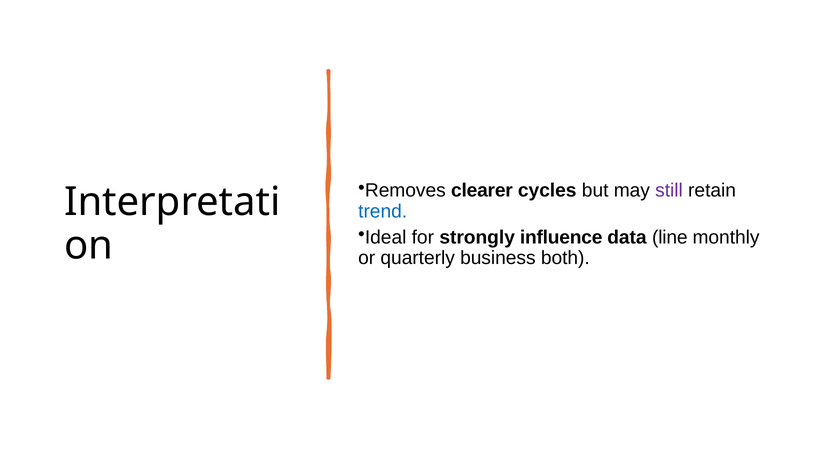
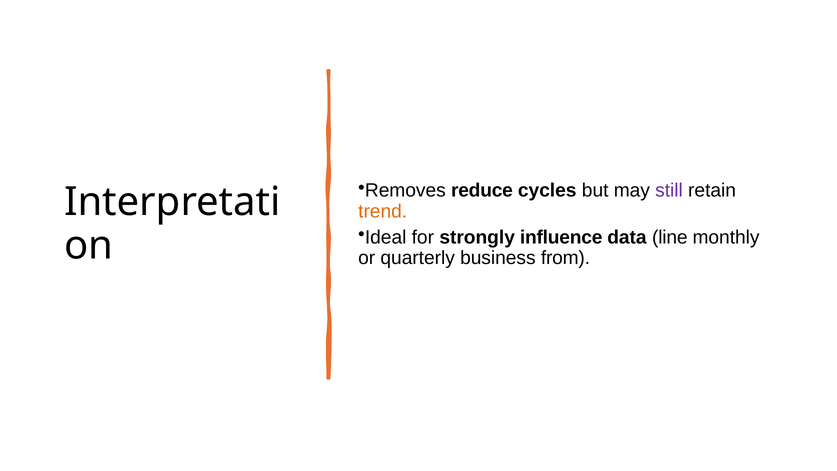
clearer: clearer -> reduce (482, 191)
trend colour: blue -> orange (383, 211)
both: both -> from (565, 258)
